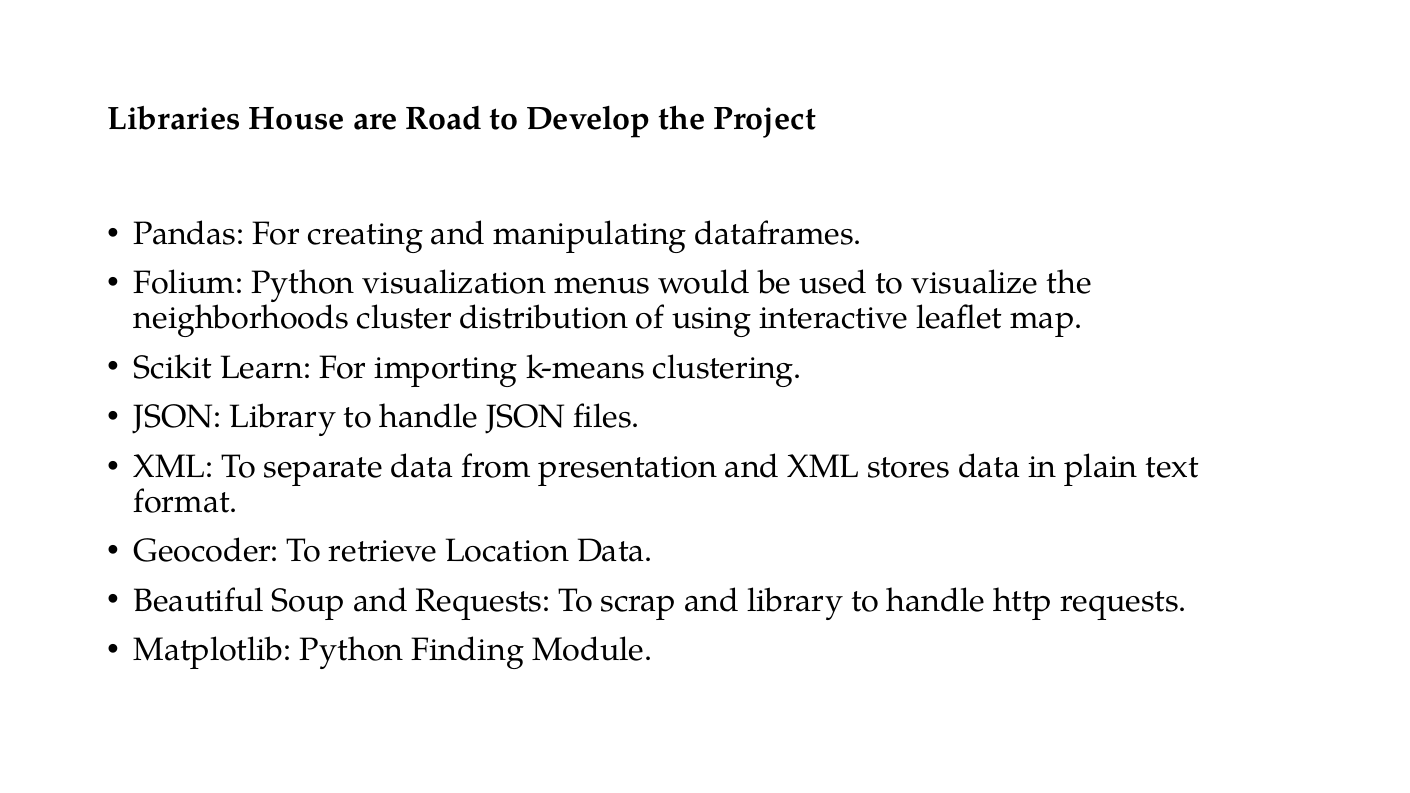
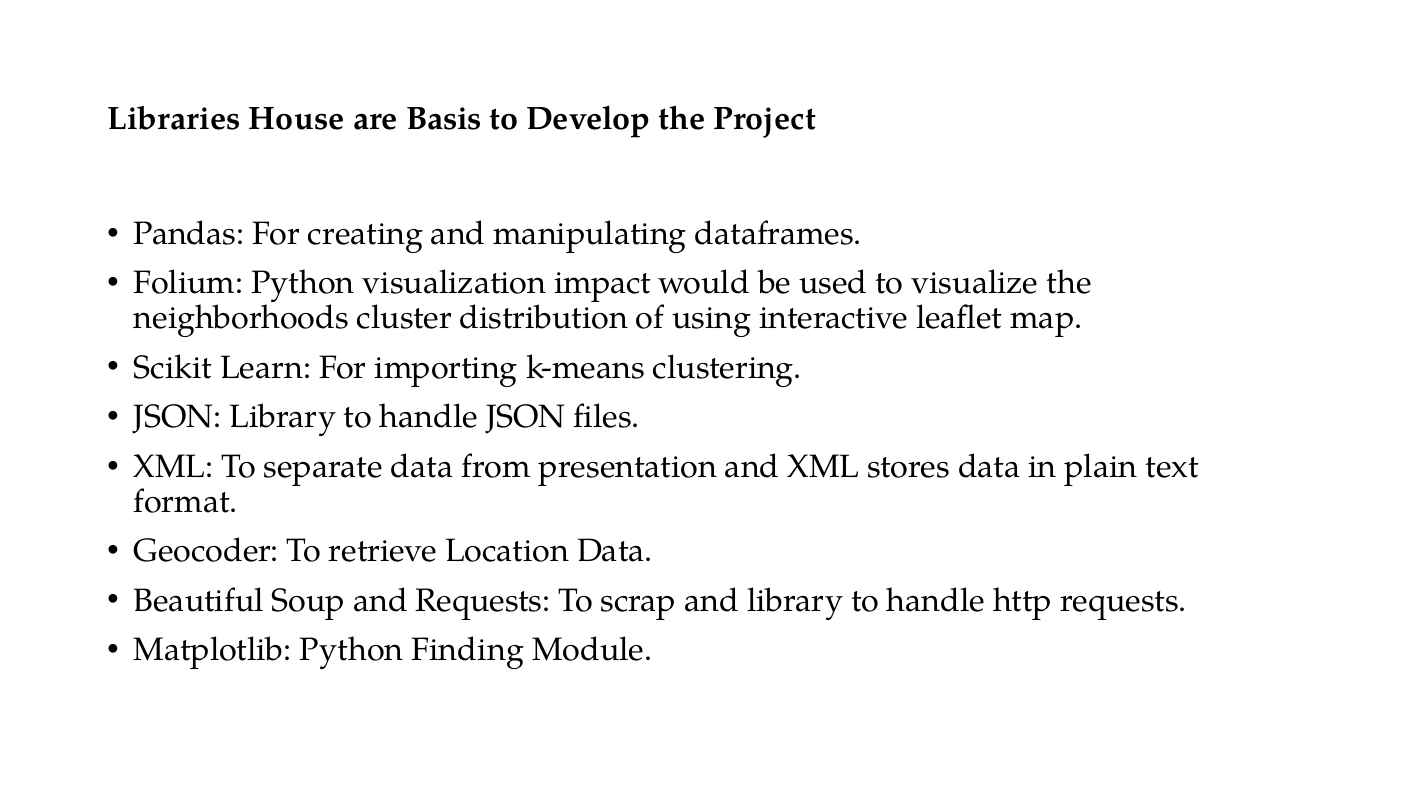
Road: Road -> Basis (444, 119)
menus: menus -> impact (602, 283)
